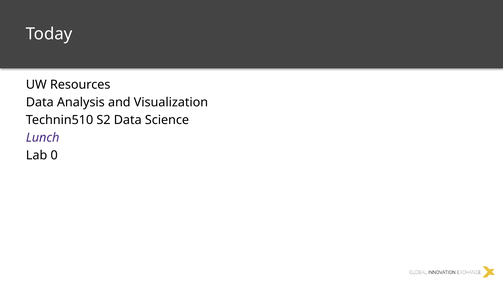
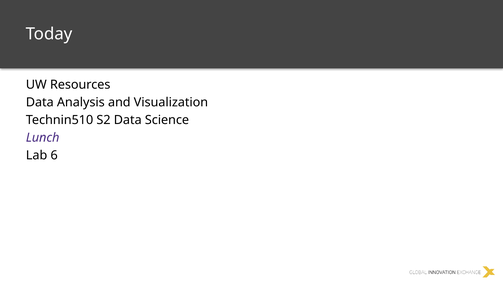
0: 0 -> 6 (54, 155)
